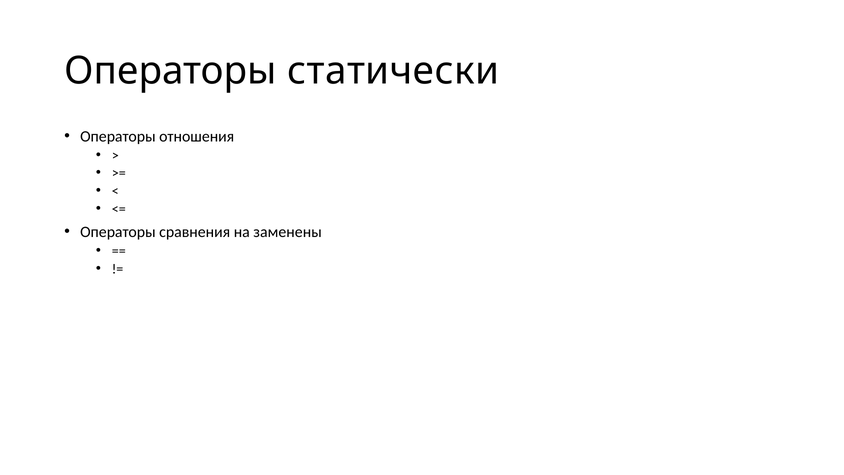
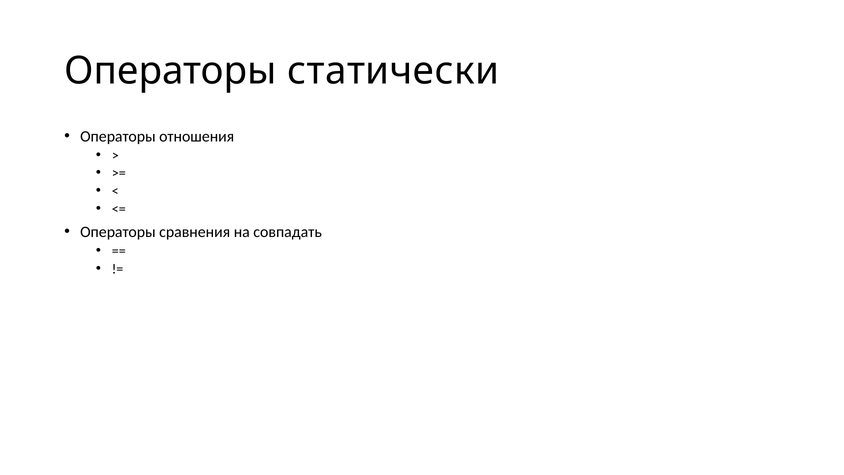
заменены: заменены -> совпадать (288, 232)
